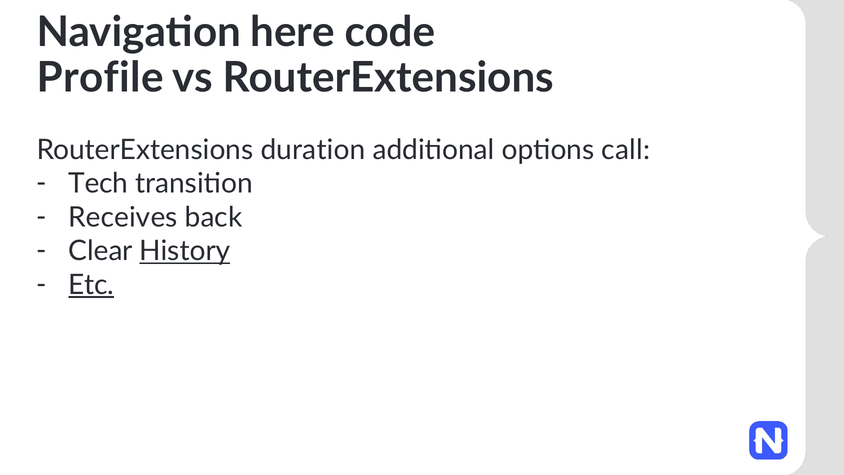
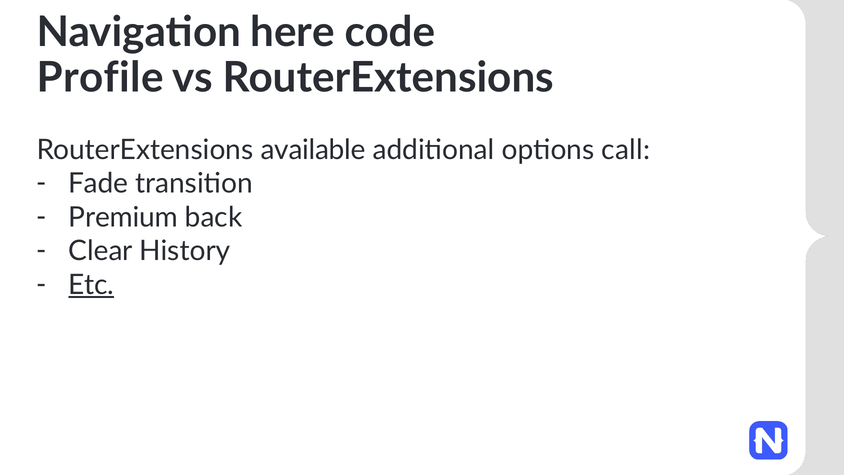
duration: duration -> available (313, 150)
Tech: Tech -> Fade (98, 184)
Receives: Receives -> Premium (123, 217)
History underline: present -> none (185, 251)
